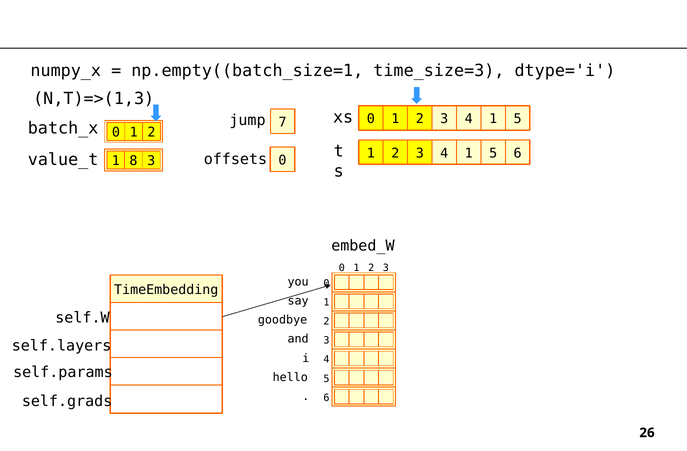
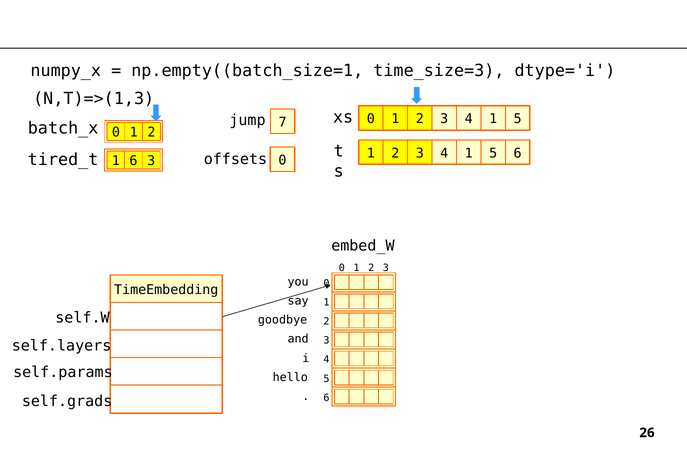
value_t: value_t -> tired_t (63, 160)
1 8: 8 -> 6 (134, 161)
